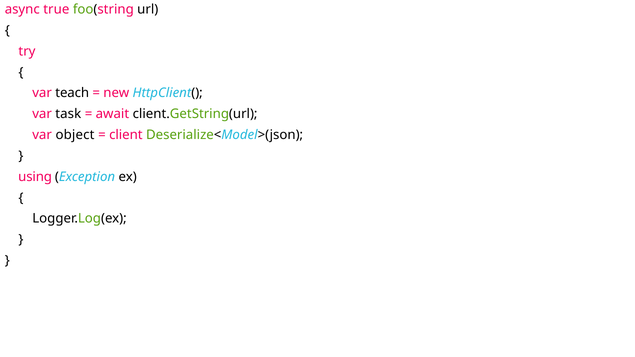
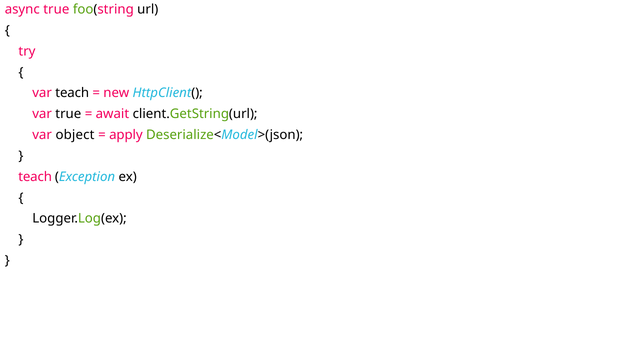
var task: task -> true (68, 114)
client: client -> apply (126, 135)
using: using -> teach (35, 177)
